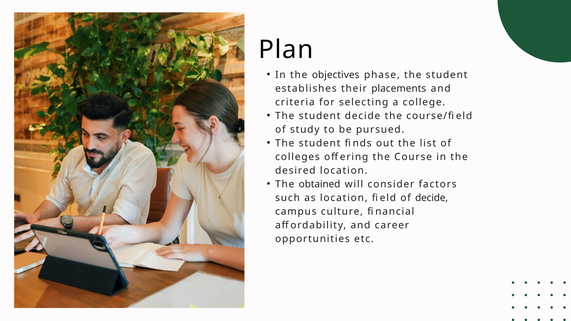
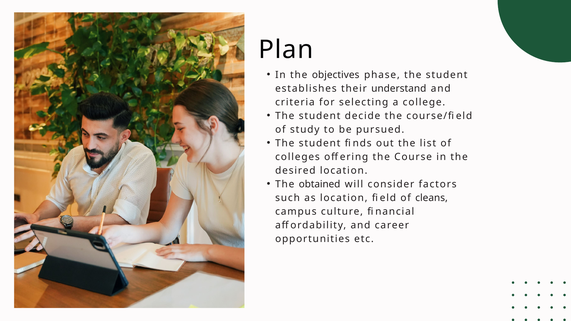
placements: placements -> understand (399, 89)
of decide: decide -> cleans (432, 198)
